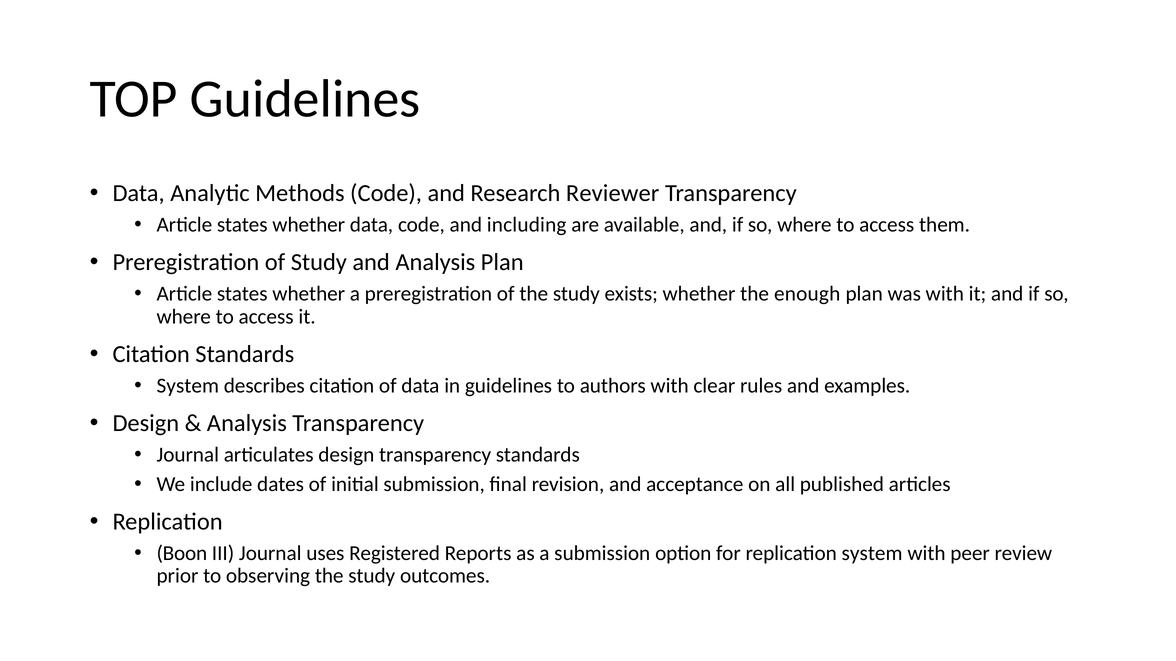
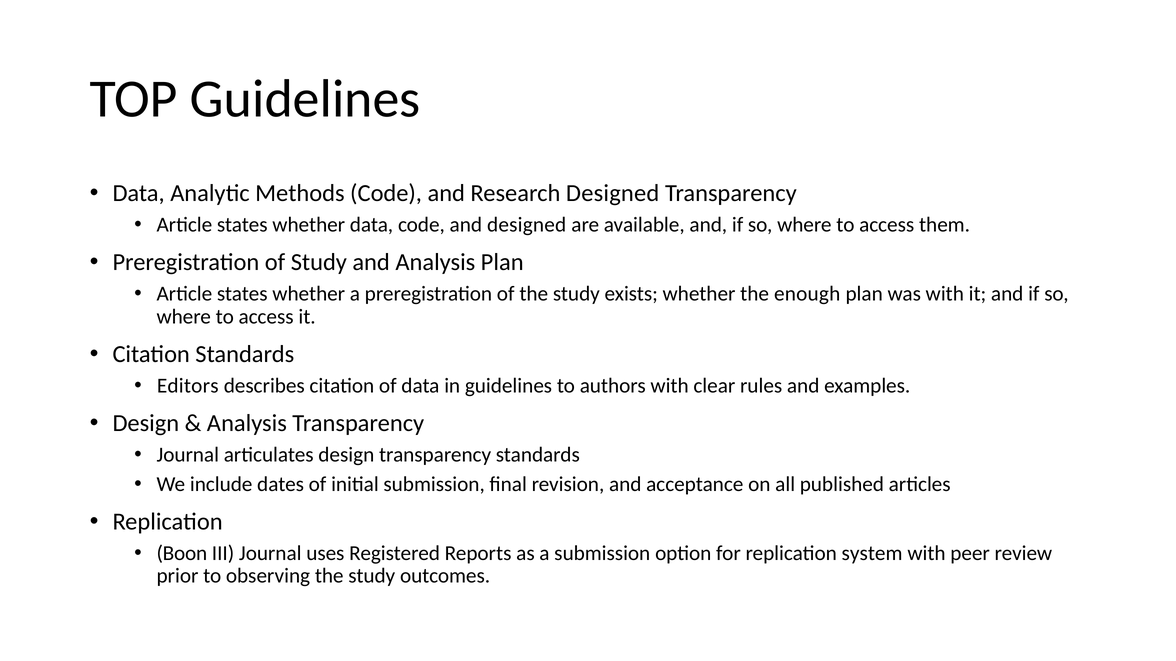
Research Reviewer: Reviewer -> Designed (613, 194)
and including: including -> designed (527, 225)
System: System -> Editors (188, 386)
